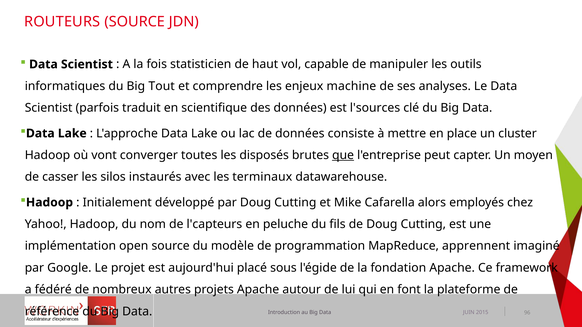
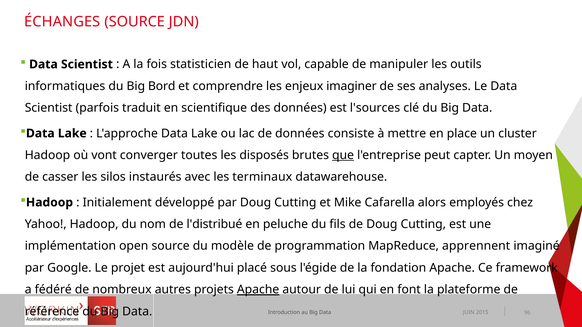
ROUTEURS: ROUTEURS -> ÉCHANGES (62, 22)
Tout: Tout -> Bord (162, 86)
machine: machine -> imaginer (352, 86)
l'capteurs: l'capteurs -> l'distribué (214, 224)
Apache underline: none -> present (258, 290)
